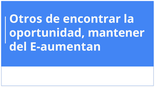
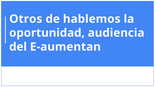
encontrar: encontrar -> hablemos (92, 19)
mantener: mantener -> audiencia (116, 33)
